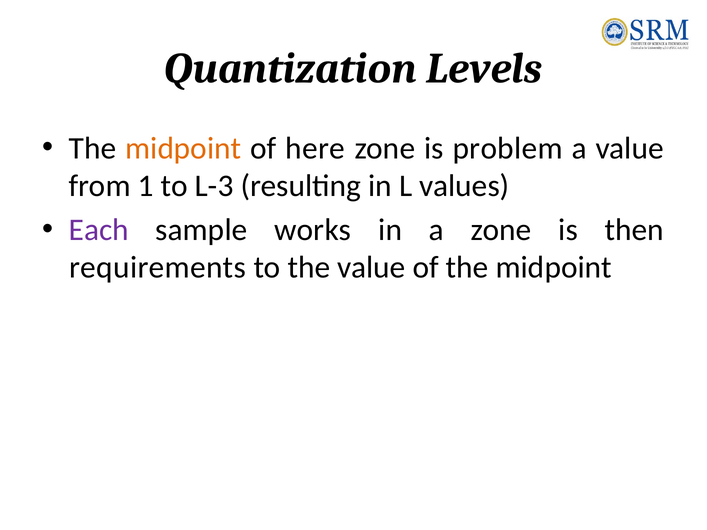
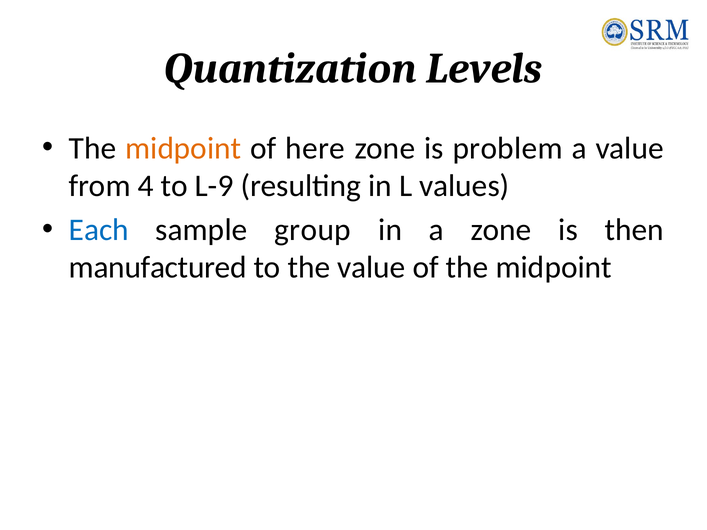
1: 1 -> 4 (146, 186)
L-3: L-3 -> L-9 (214, 186)
Each colour: purple -> blue (99, 230)
works: works -> group (313, 230)
requirements: requirements -> manufactured (158, 268)
